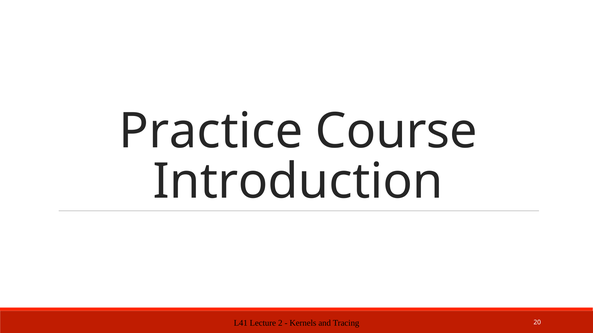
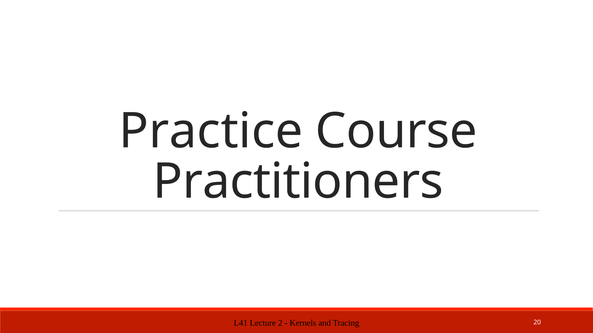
Introduction: Introduction -> Practitioners (298, 182)
